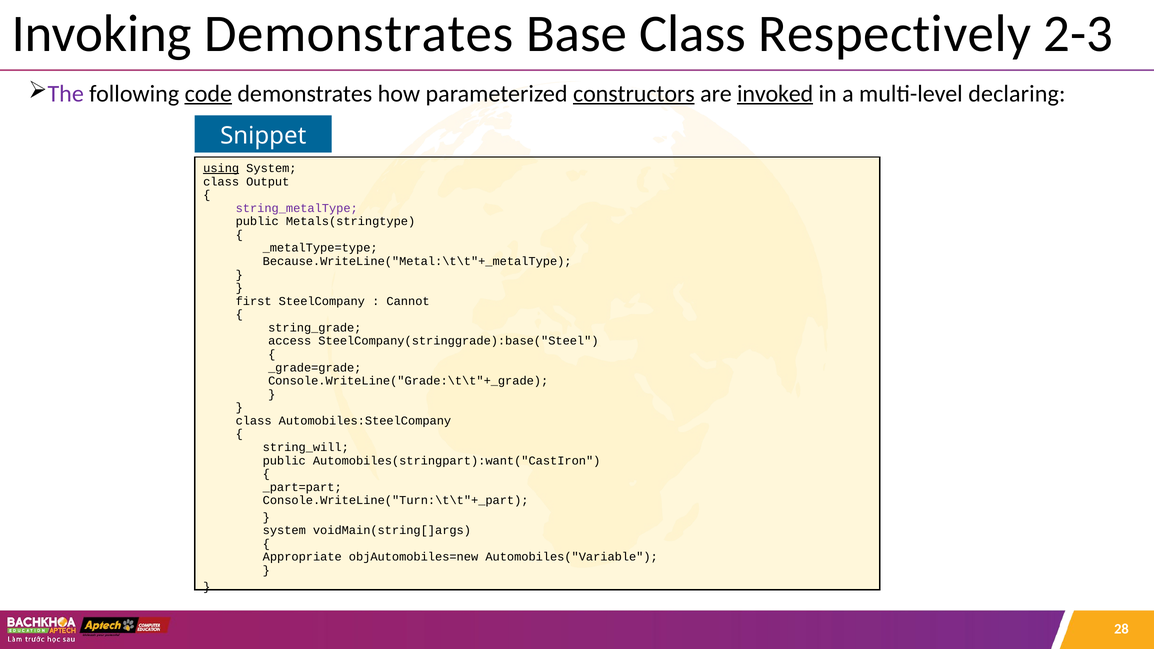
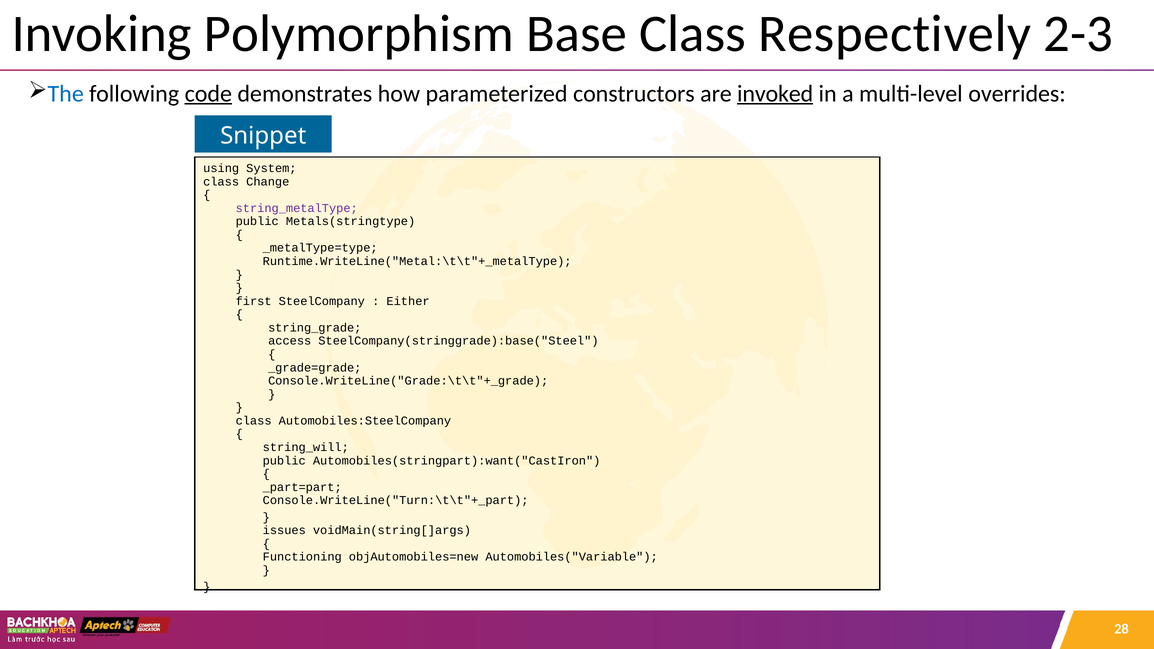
Invoking Demonstrates: Demonstrates -> Polymorphism (359, 34)
The colour: purple -> blue (66, 94)
constructors underline: present -> none (634, 94)
declaring: declaring -> overrides (1017, 94)
using underline: present -> none (221, 168)
Output: Output -> Change (268, 182)
Because.WriteLine("Metal:\t\t"+_metalType: Because.WriteLine("Metal:\t\t"+_metalType -> Runtime.WriteLine("Metal:\t\t"+_metalType (417, 261)
Cannot: Cannot -> Either (408, 301)
system: system -> issues (284, 530)
Appropriate: Appropriate -> Functioning (302, 557)
